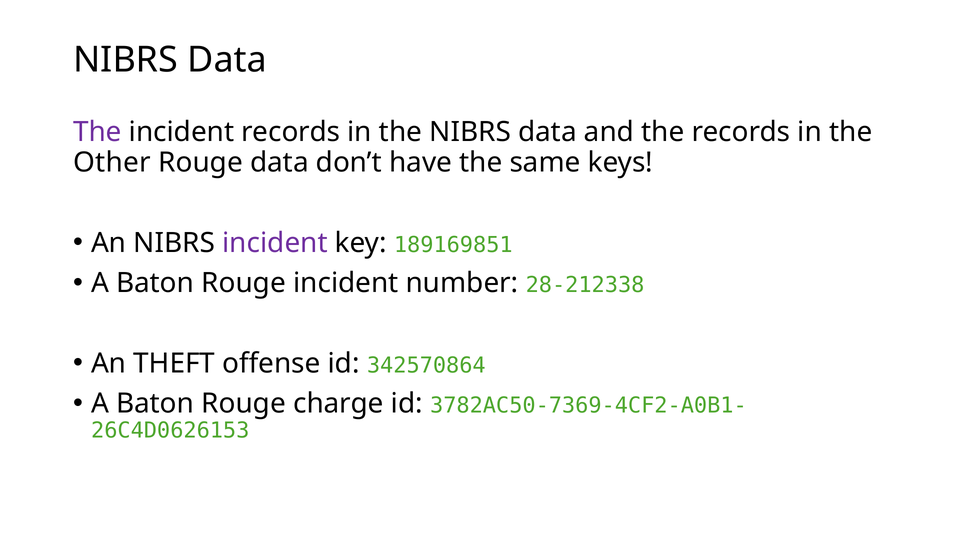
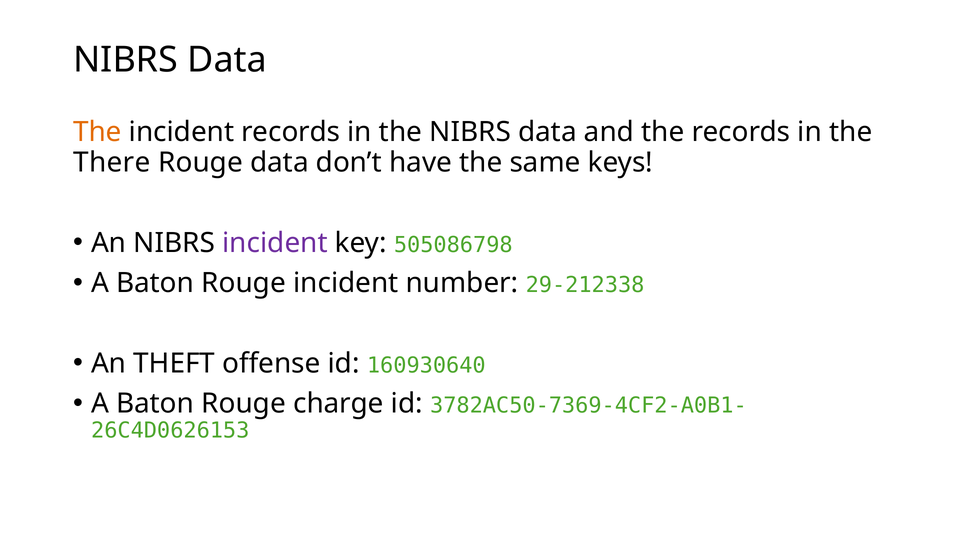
The colour: purple -> orange (97, 132)
Other: Other -> There (112, 163)
189169851: 189169851 -> 505086798 (453, 245)
28-212338: 28-212338 -> 29-212338 (585, 285)
342570864: 342570864 -> 160930640 (426, 366)
